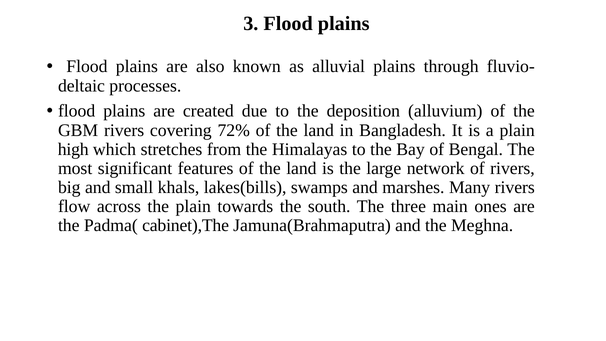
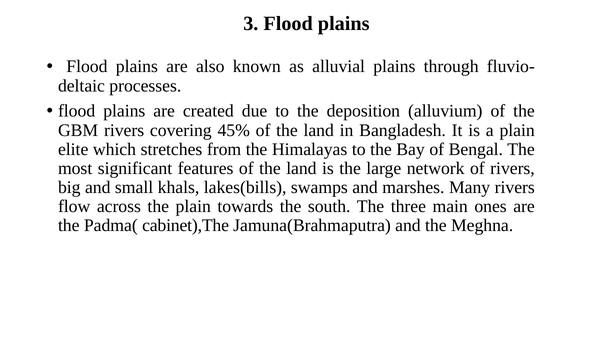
72%: 72% -> 45% (234, 130)
high: high -> elite (73, 149)
